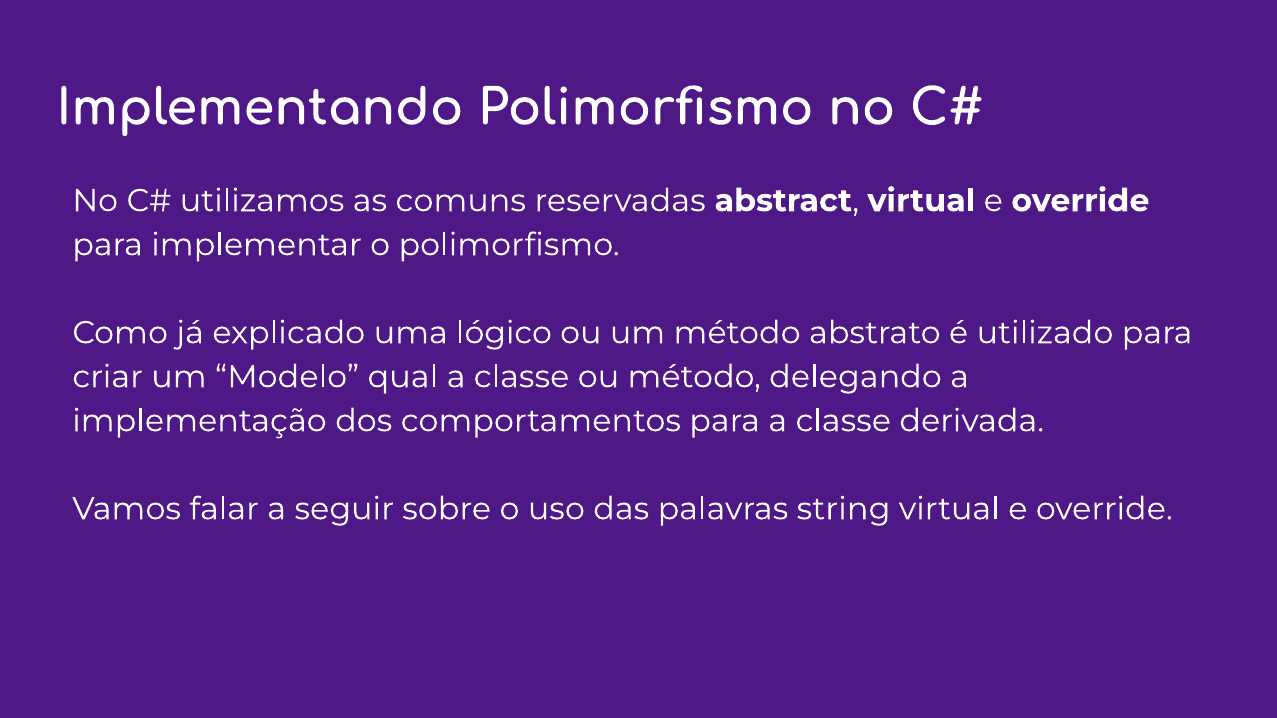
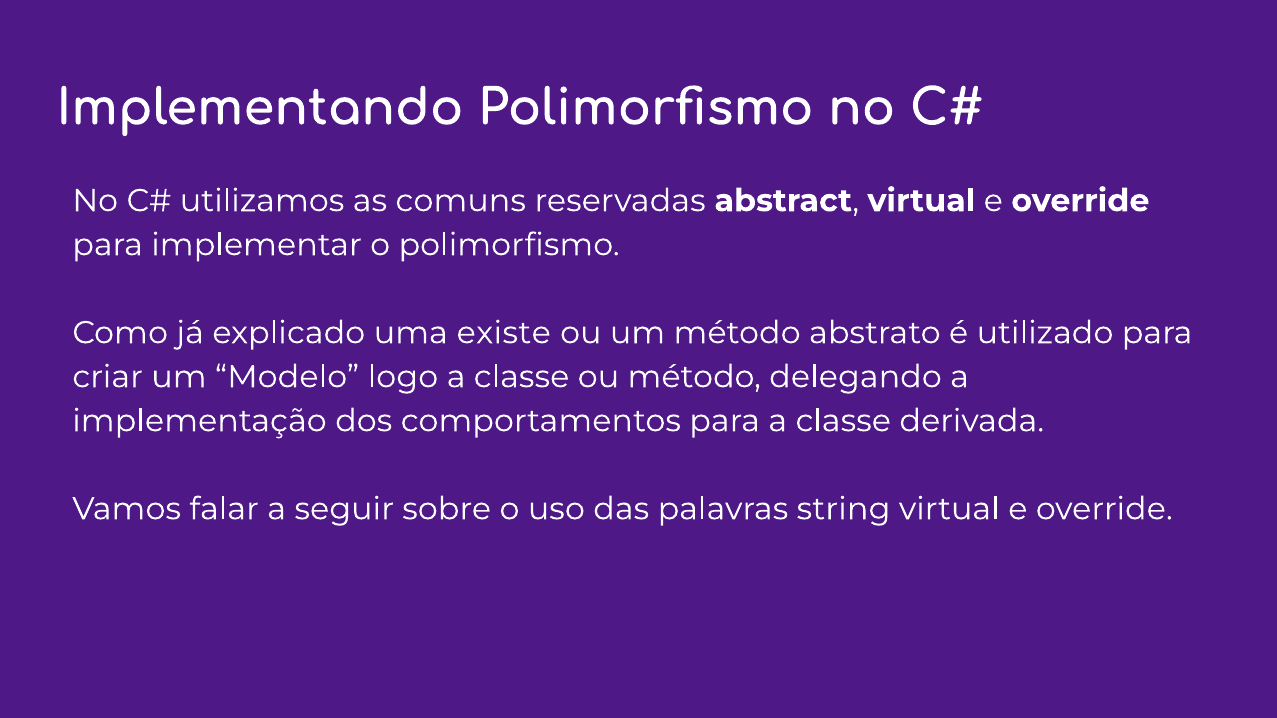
lógico: lógico -> existe (504, 333)
qual: qual -> logo (403, 377)
